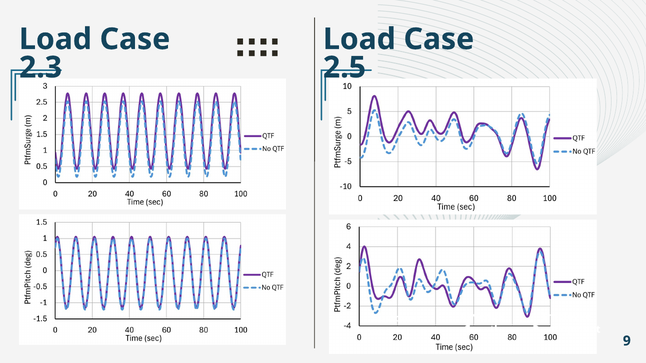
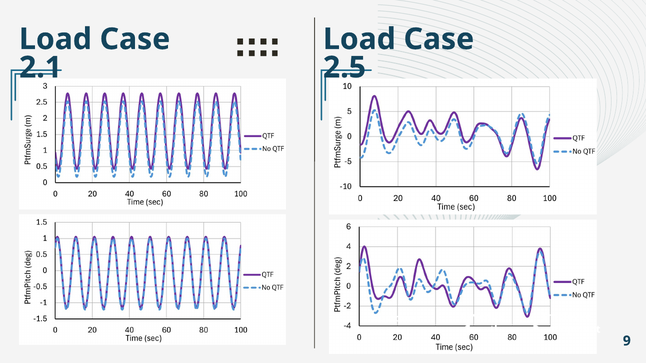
2.3: 2.3 -> 2.1 (41, 68)
